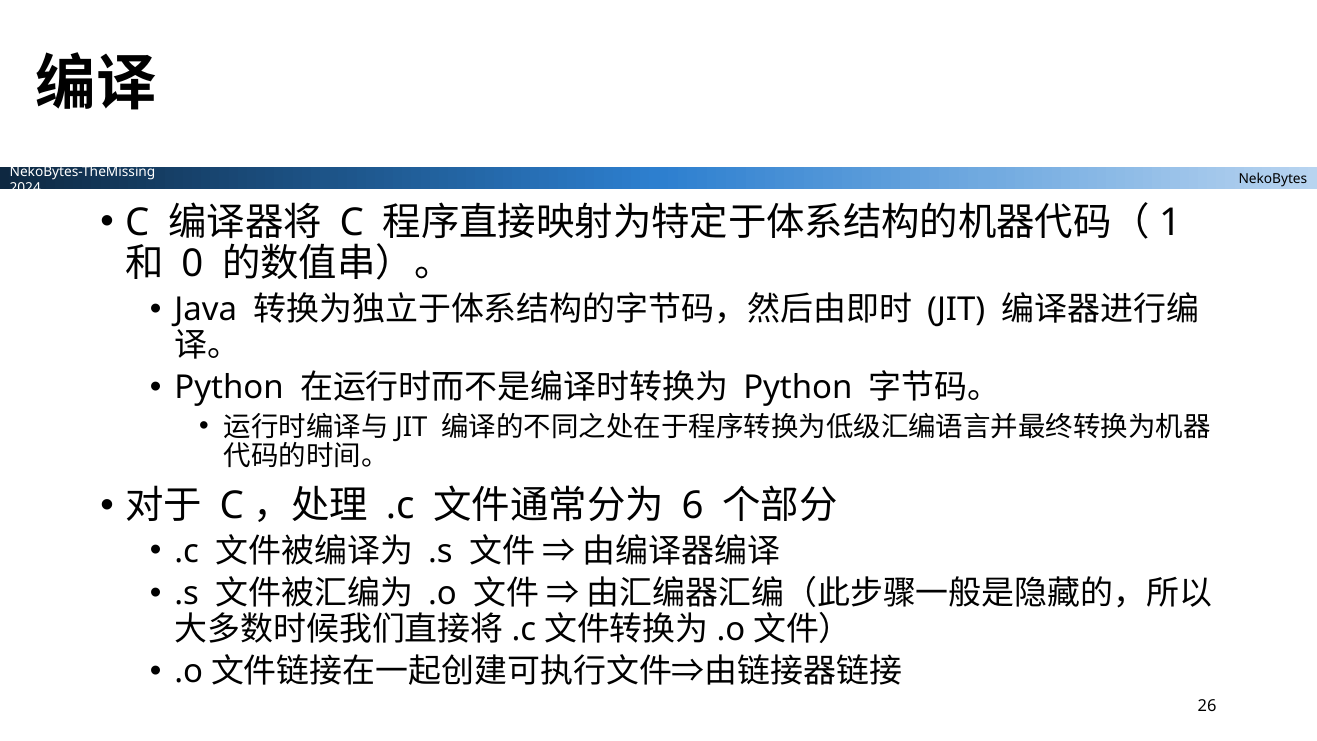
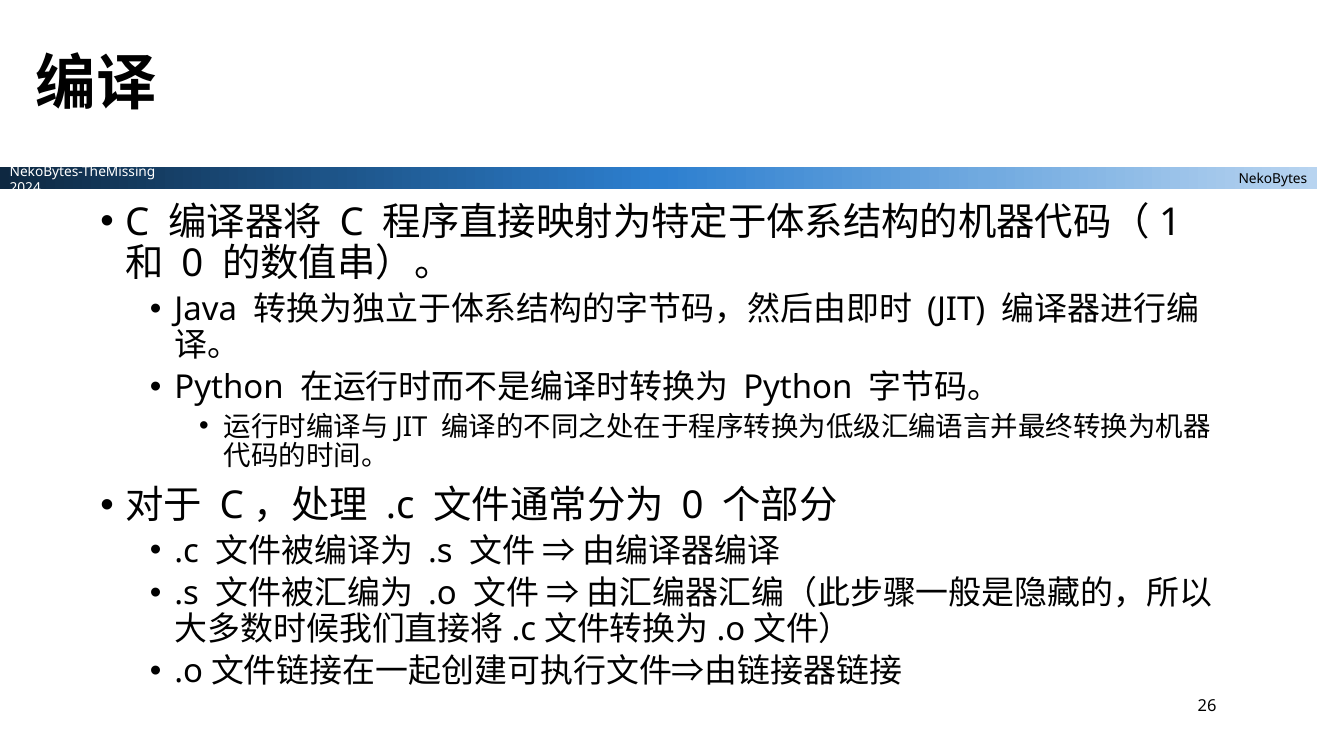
6: 6 -> 0 (692, 506)
